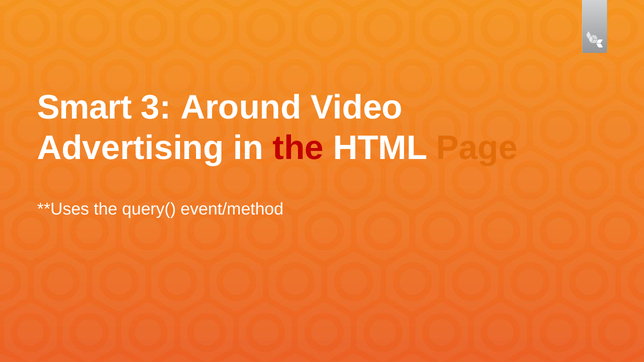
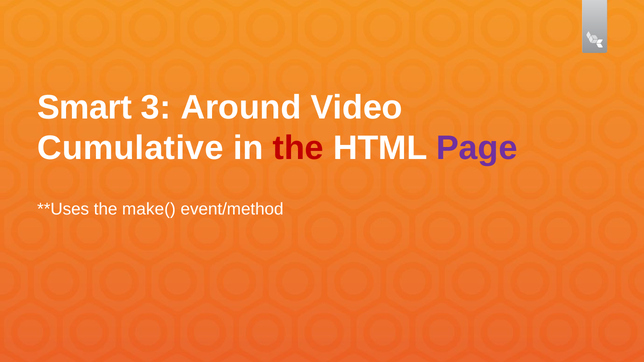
Advertising: Advertising -> Cumulative (130, 148)
Page colour: orange -> purple (477, 148)
query(: query( -> make( (149, 209)
